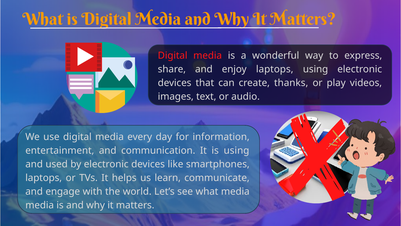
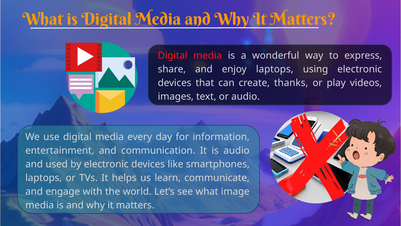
is using: using -> audio (237, 150)
what media: media -> image (235, 191)
